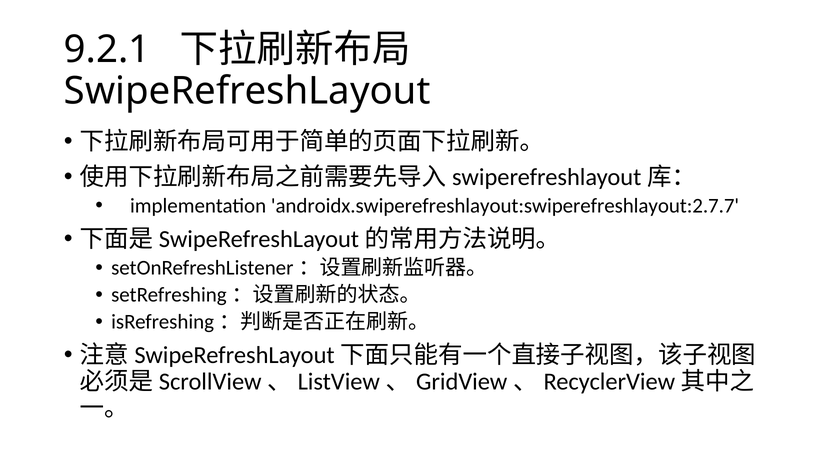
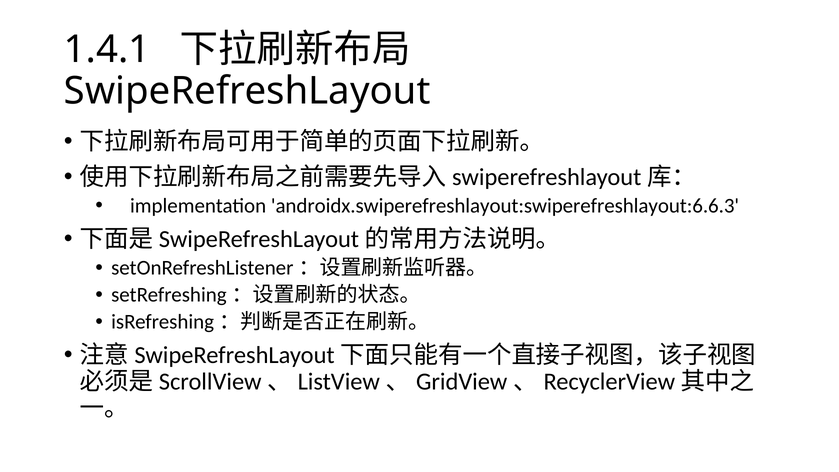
9.2.1: 9.2.1 -> 1.4.1 (107, 50)
androidx.swiperefreshlayout:swiperefreshlayout:2.7.7: androidx.swiperefreshlayout:swiperefreshlayout:2.7.7 -> androidx.swiperefreshlayout:swiperefreshlayout:6.6.3 (505, 206)
